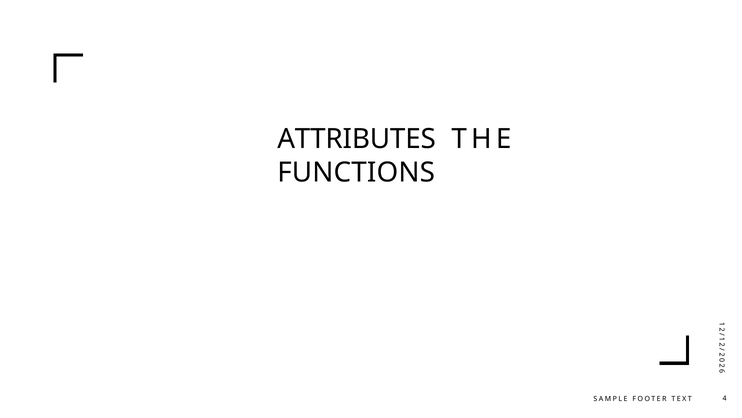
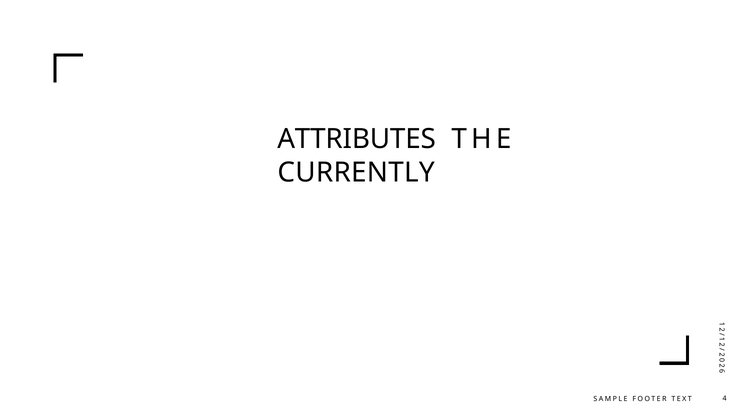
FUNCTIONS: FUNCTIONS -> CURRENTLY (356, 172)
